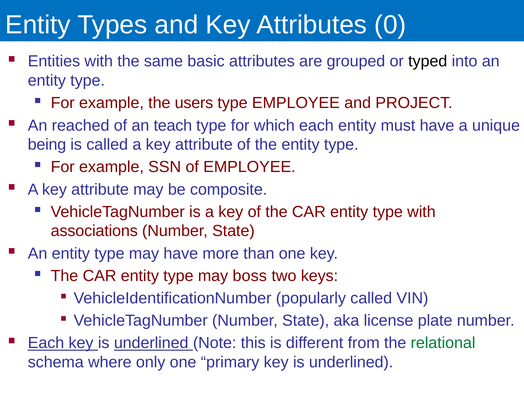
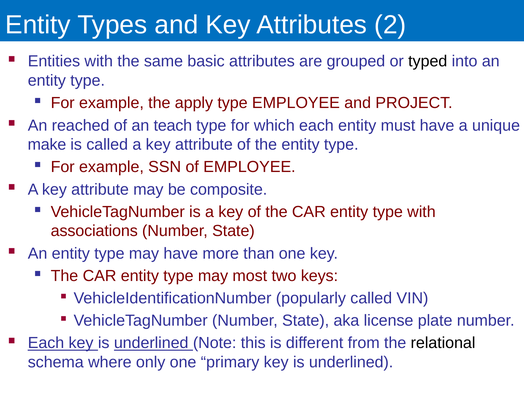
0: 0 -> 2 (390, 25)
users: users -> apply (194, 103)
being: being -> make (47, 145)
boss: boss -> most (250, 276)
relational colour: green -> black (443, 343)
